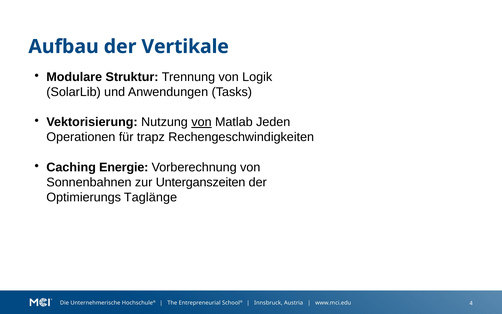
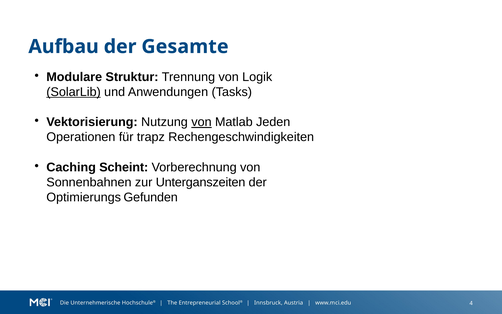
Vertikale: Vertikale -> Gesamte (185, 47)
SolarLib underline: none -> present (74, 92)
Energie: Energie -> Scheint (124, 167)
Taglänge: Taglänge -> Gefunden (151, 197)
